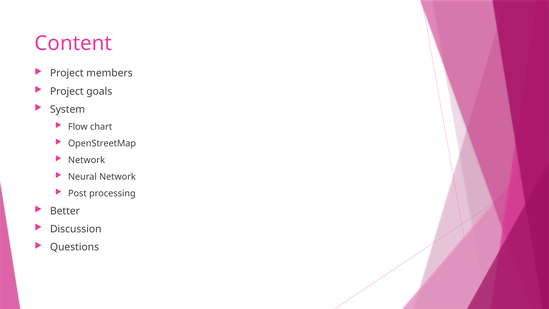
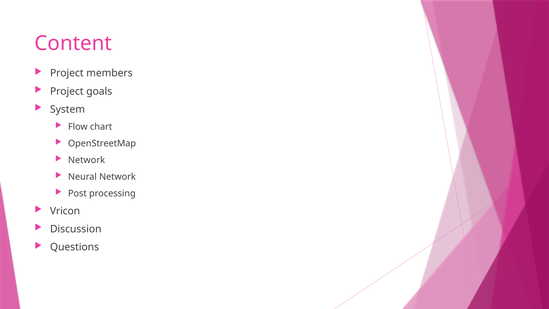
Better: Better -> Vricon (65, 211)
